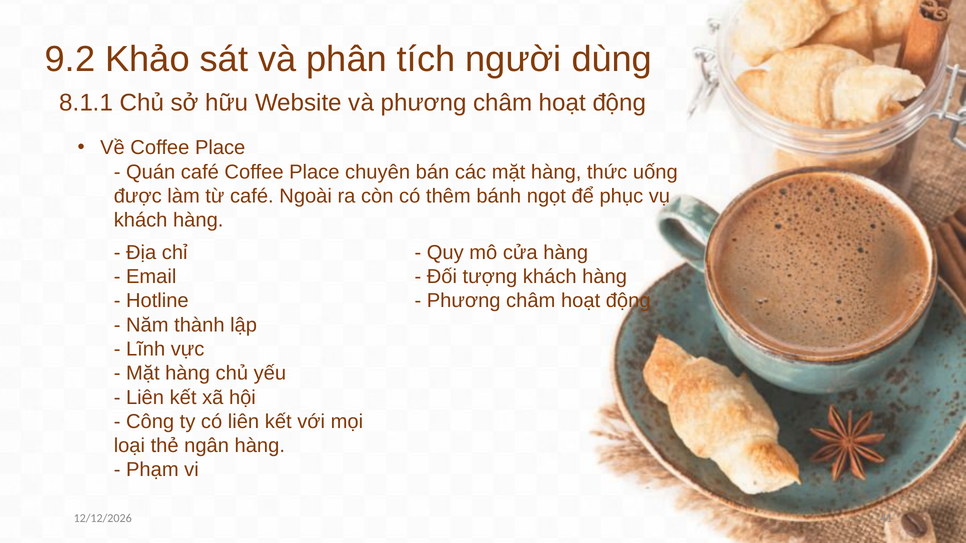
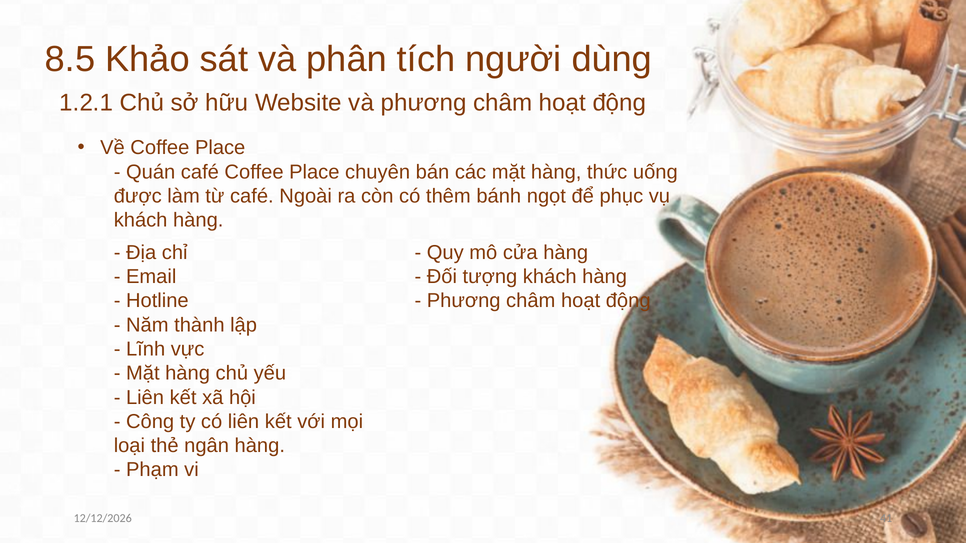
9.2: 9.2 -> 8.5 (70, 59)
8.1.1: 8.1.1 -> 1.2.1 (86, 103)
